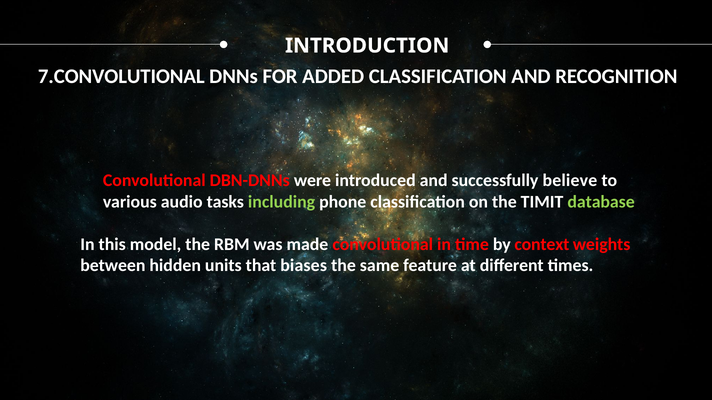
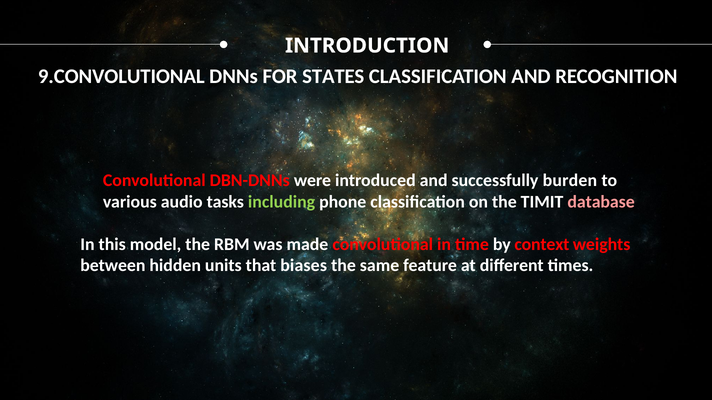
7.CONVOLUTIONAL: 7.CONVOLUTIONAL -> 9.CONVOLUTIONAL (121, 76)
ADDED: ADDED -> STATES (333, 76)
believe: believe -> burden (570, 181)
database colour: light green -> pink (601, 202)
